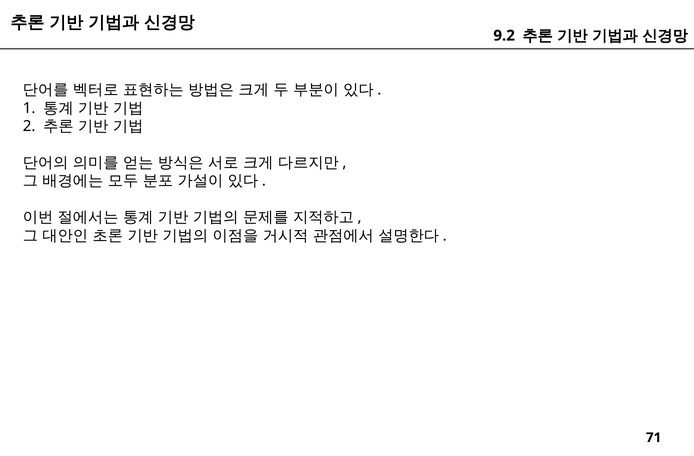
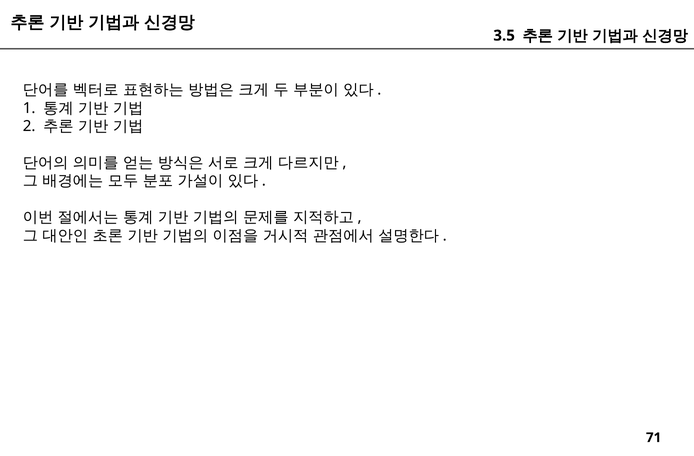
9.2: 9.2 -> 3.5 (504, 36)
